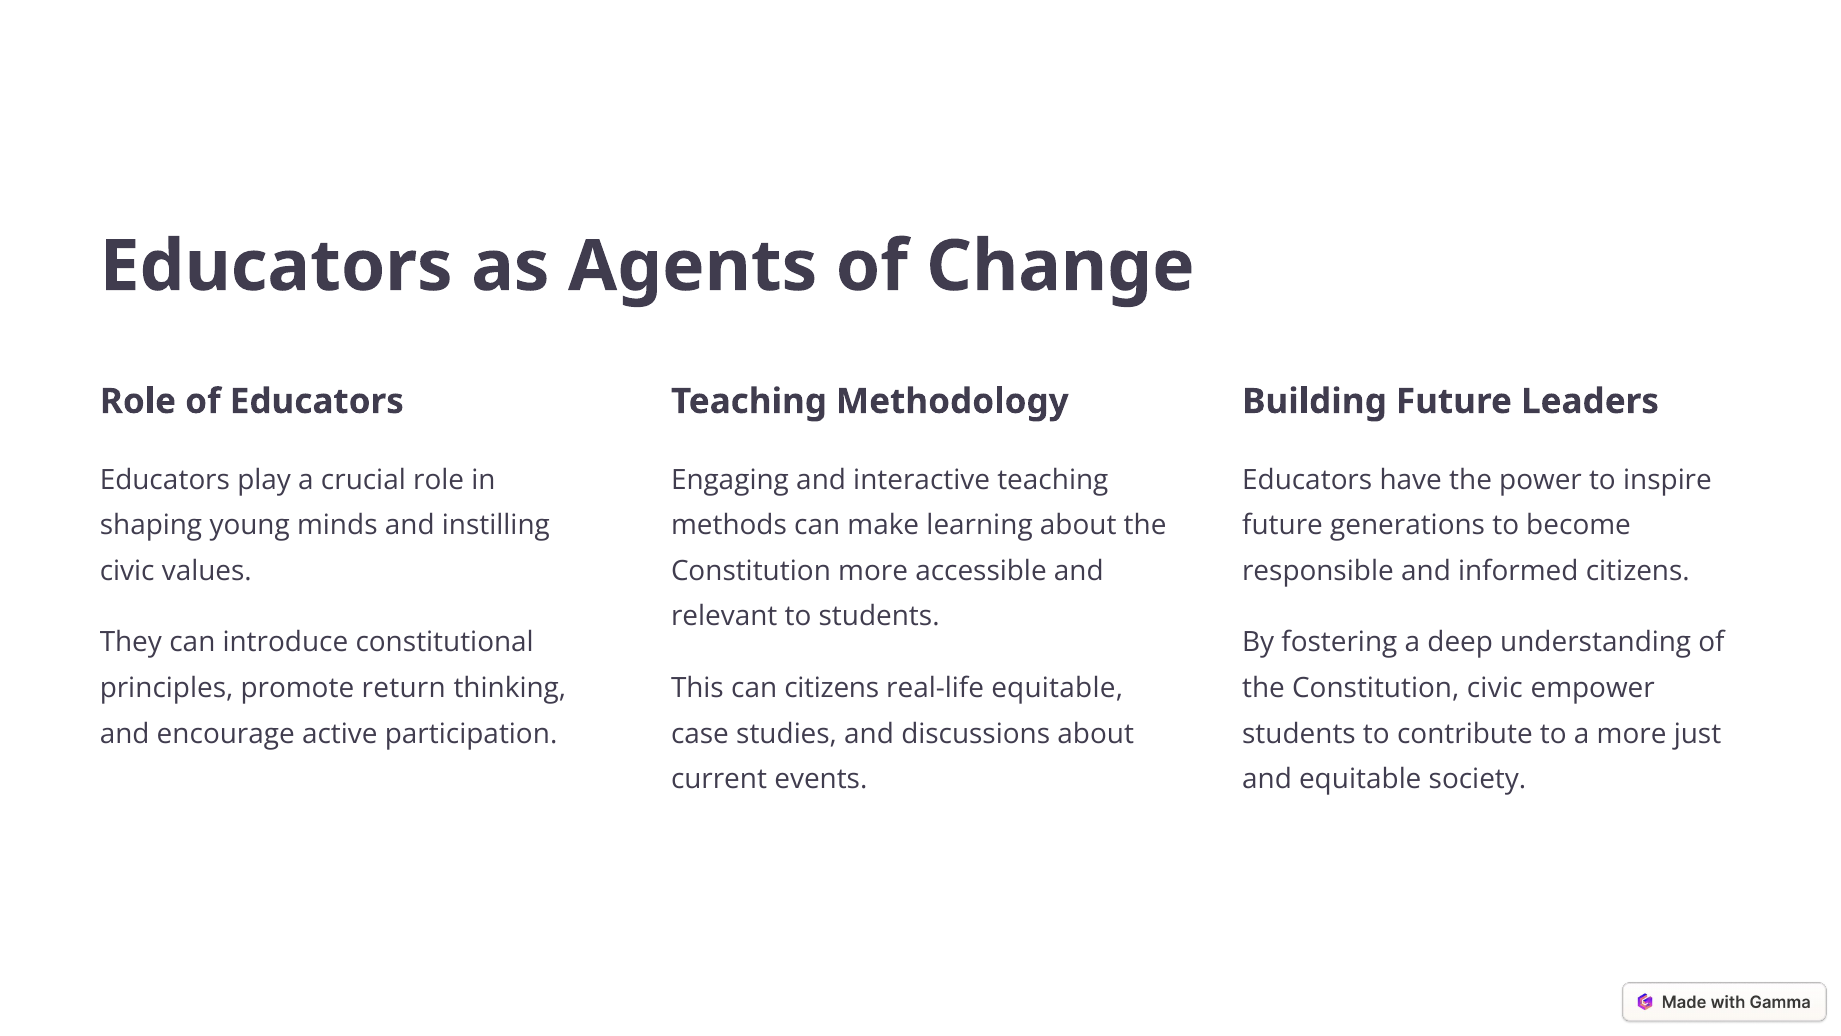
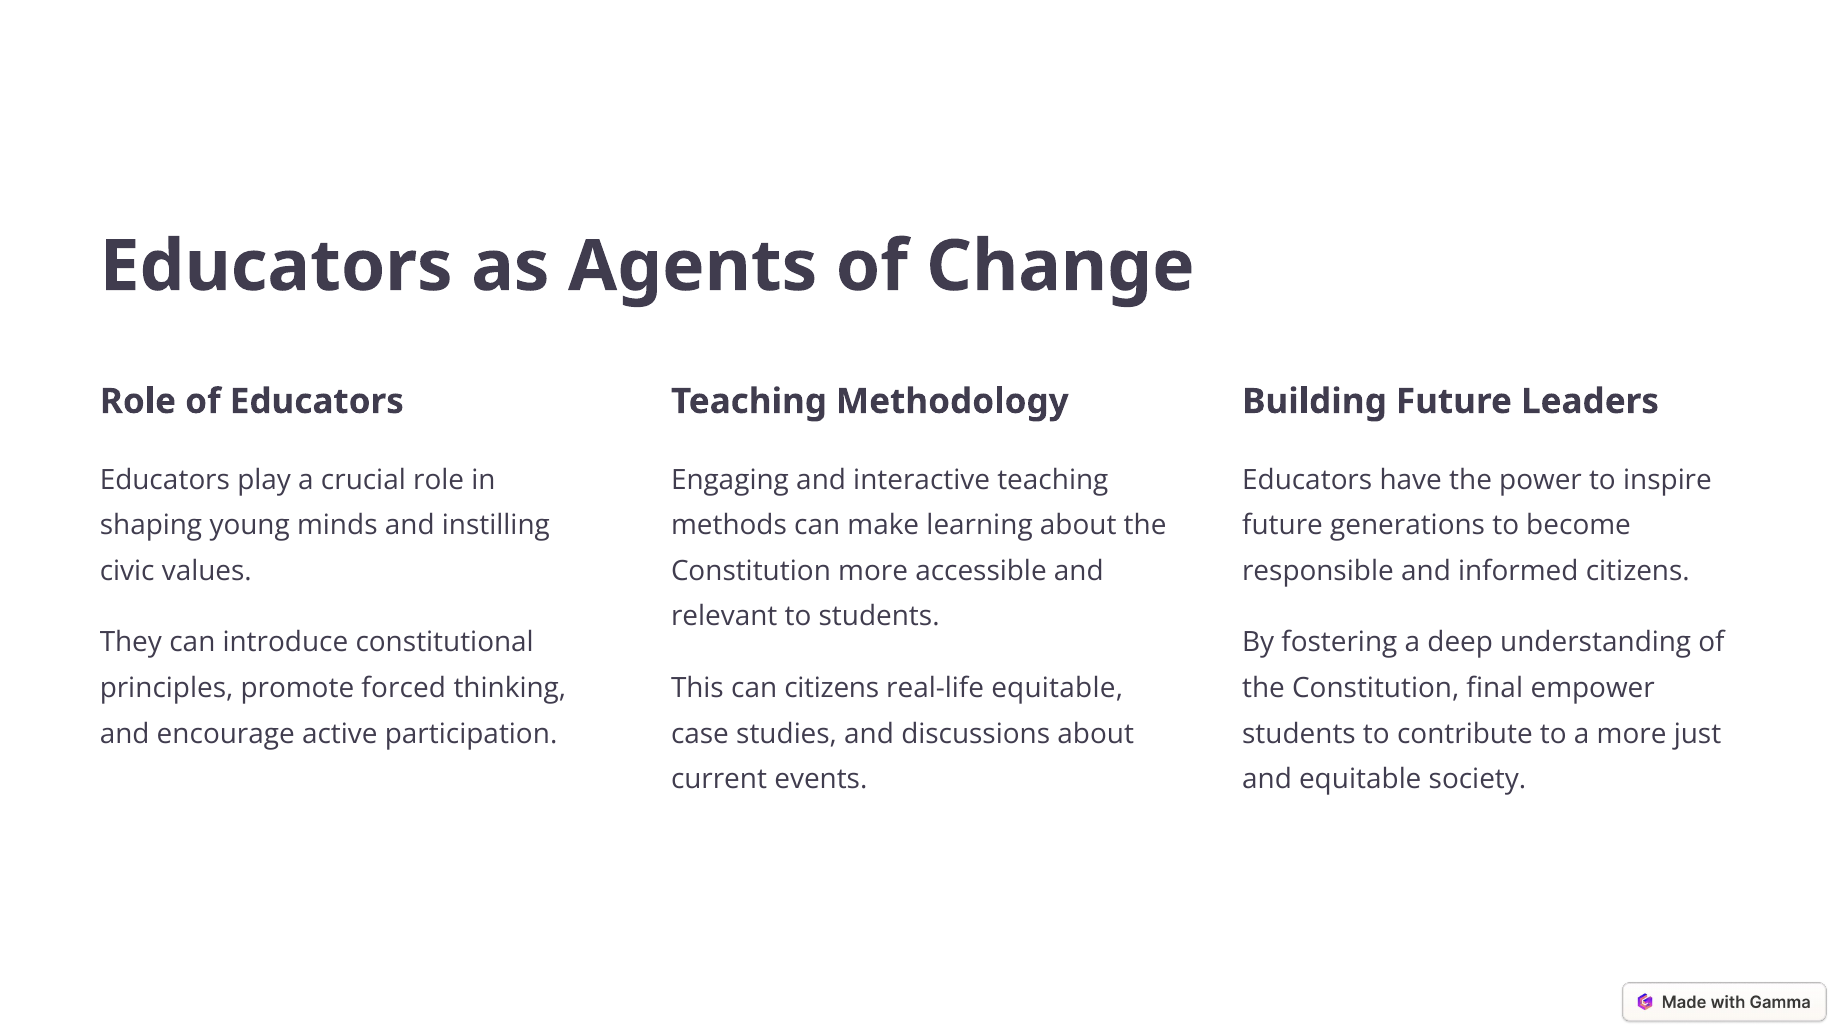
return: return -> forced (404, 688)
Constitution civic: civic -> final (1495, 688)
